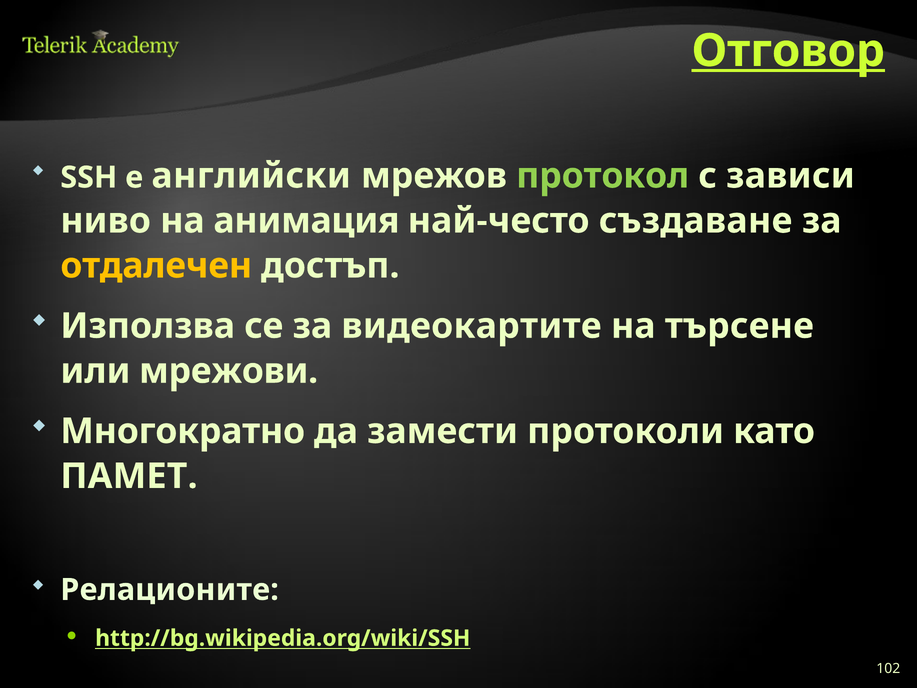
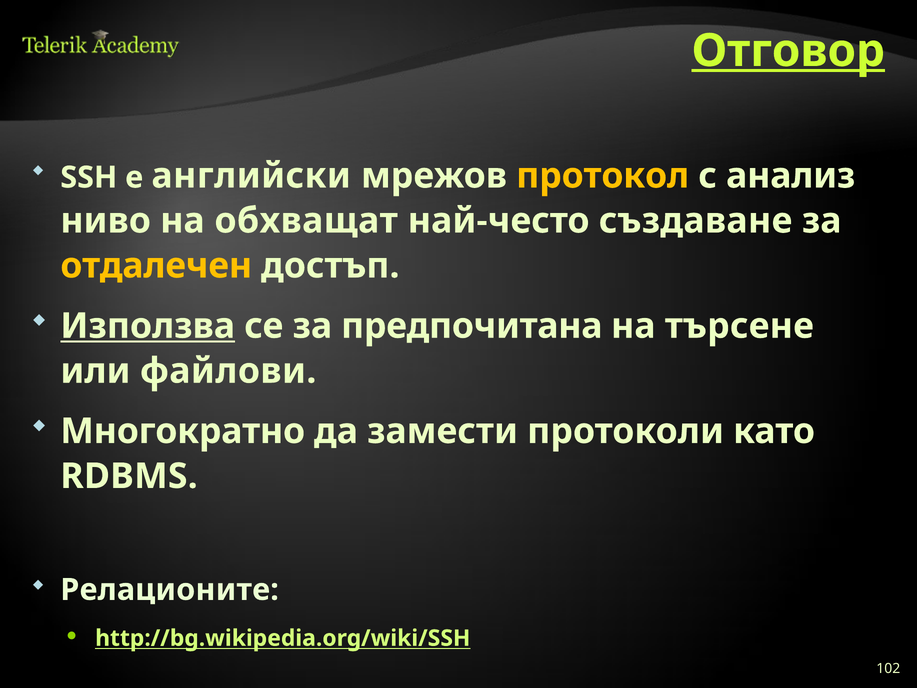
протокол colour: light green -> yellow (603, 176)
зависи: зависи -> анализ (791, 176)
анимация: анимация -> обхващат (306, 221)
Използва underline: none -> present (148, 326)
видеокартите: видеокартите -> предпочитана (472, 326)
мрежови: мрежови -> файлови (228, 371)
ПАМЕТ: ПАМЕТ -> RDBMS (129, 476)
